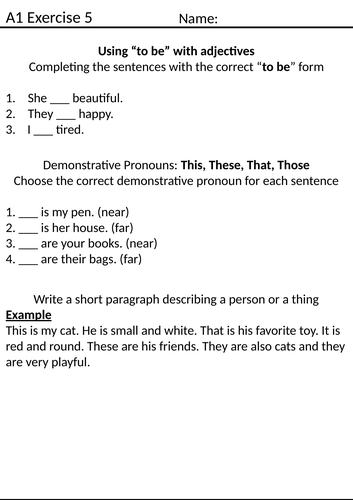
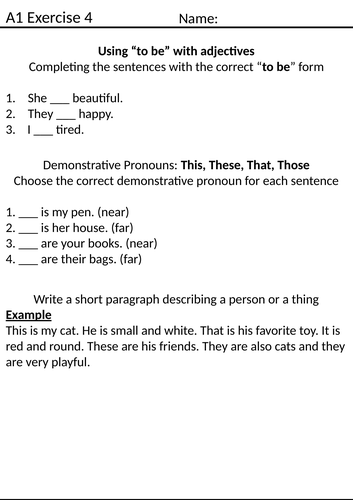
Exercise 5: 5 -> 4 (88, 18)
